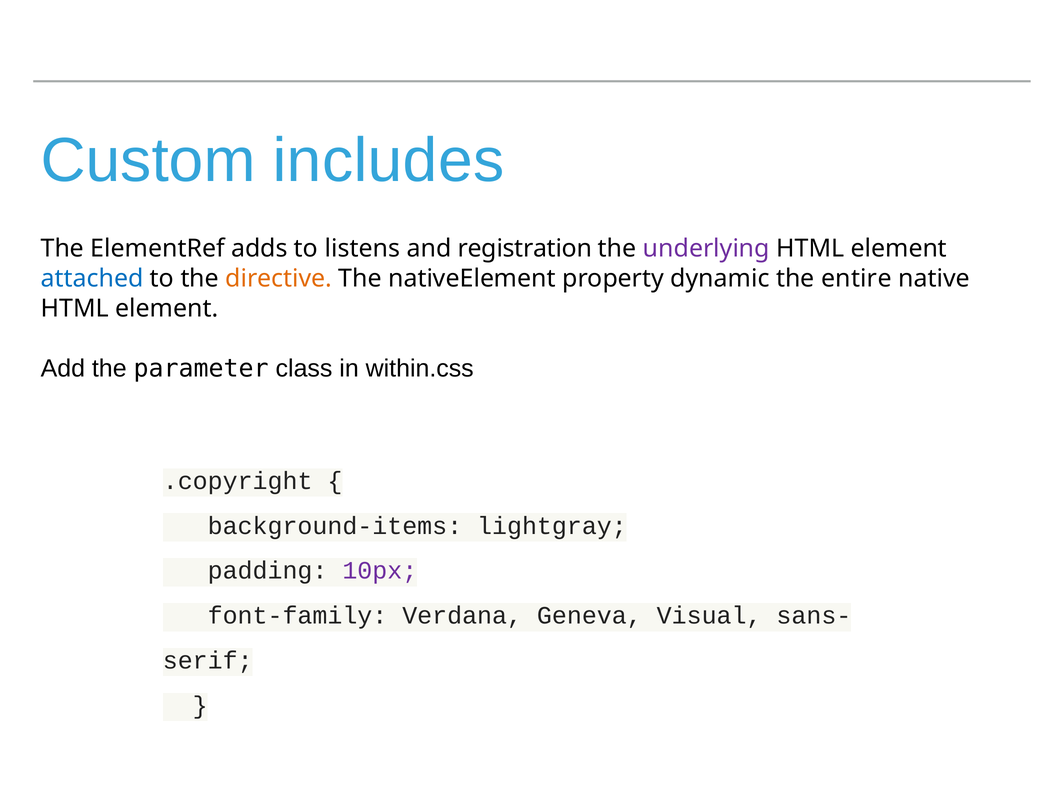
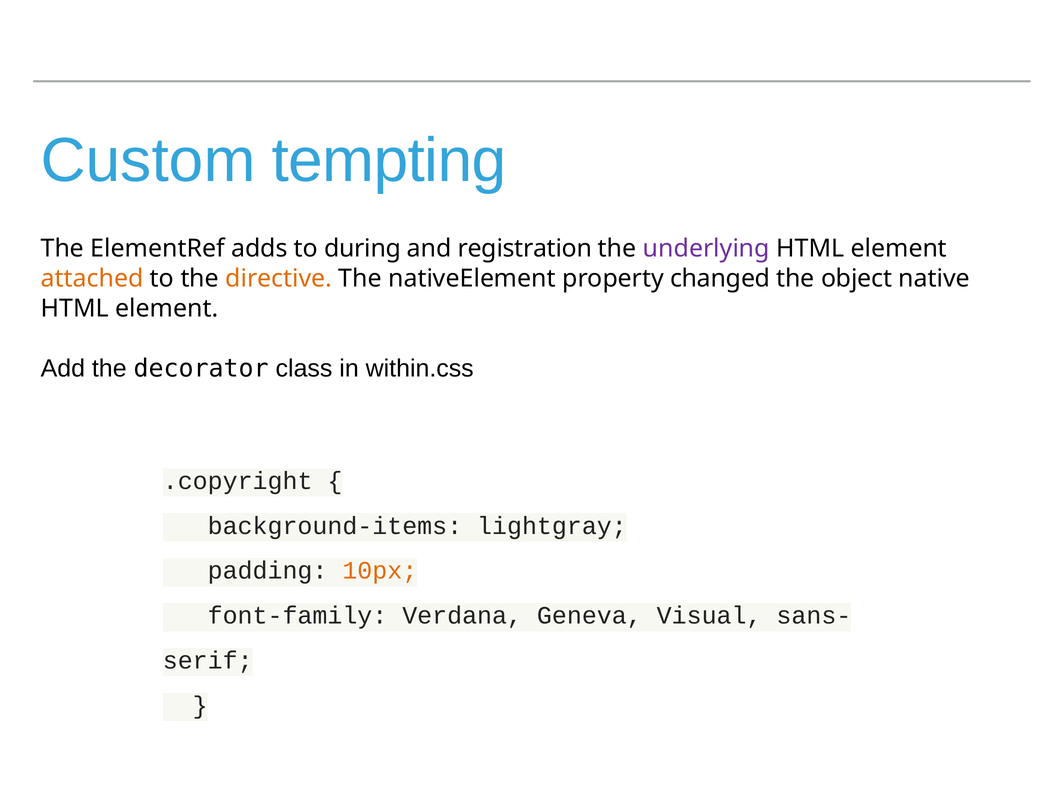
includes: includes -> tempting (389, 161)
listens: listens -> during (363, 249)
attached colour: blue -> orange (92, 279)
dynamic: dynamic -> changed (720, 279)
entire: entire -> object (857, 279)
parameter: parameter -> decorator (201, 368)
10px colour: purple -> orange (380, 571)
